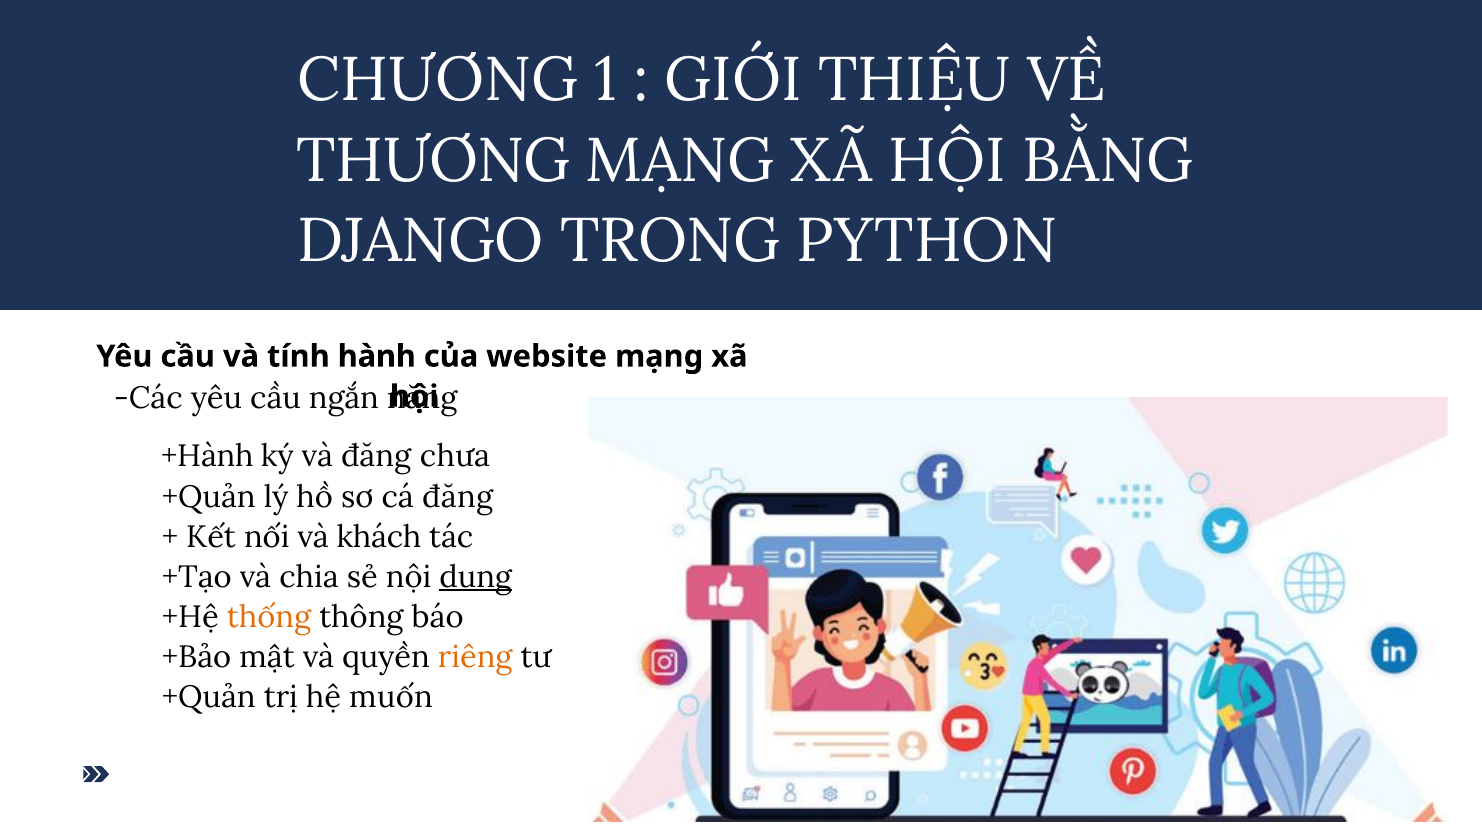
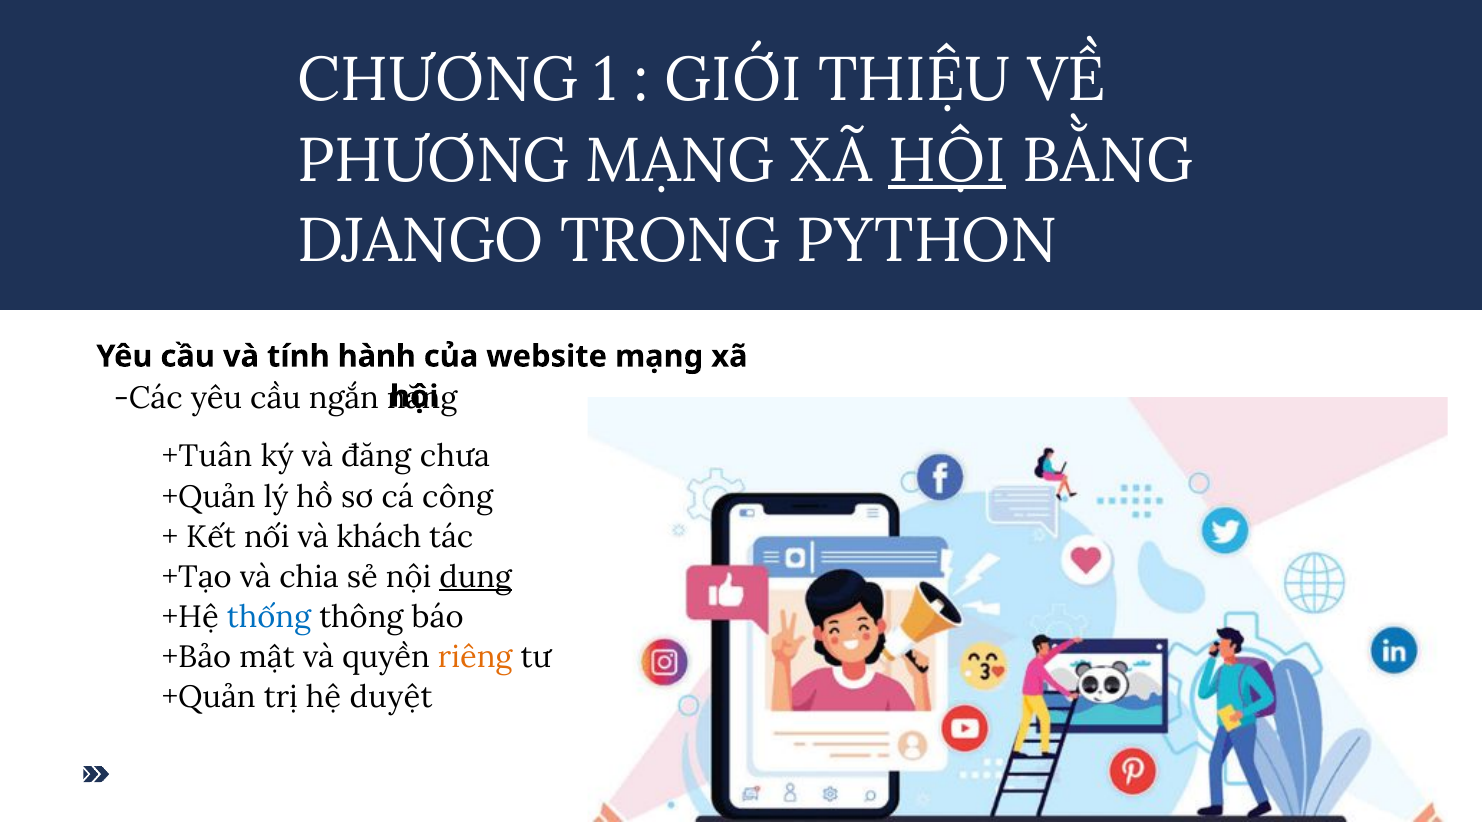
THƯƠNG: THƯƠNG -> PHƯƠNG (434, 161)
HỘI underline: none -> present (947, 161)
+Hành: +Hành -> +Tuân (207, 457)
cá đăng: đăng -> công (458, 497)
thống colour: orange -> blue (269, 618)
muốn: muốn -> duyệt (391, 698)
